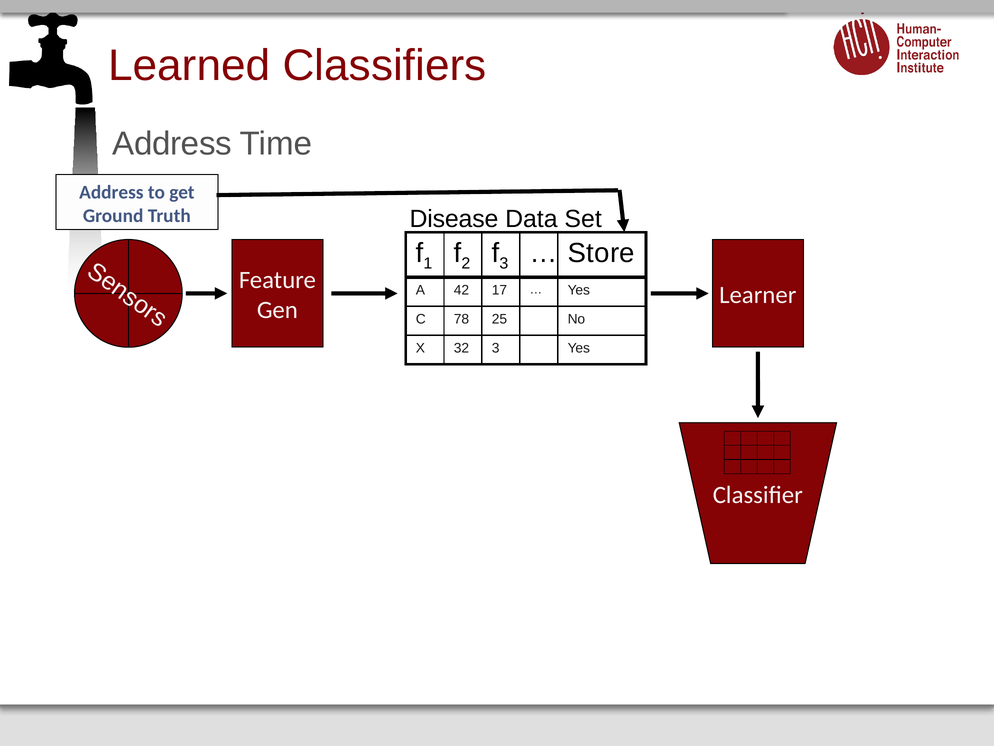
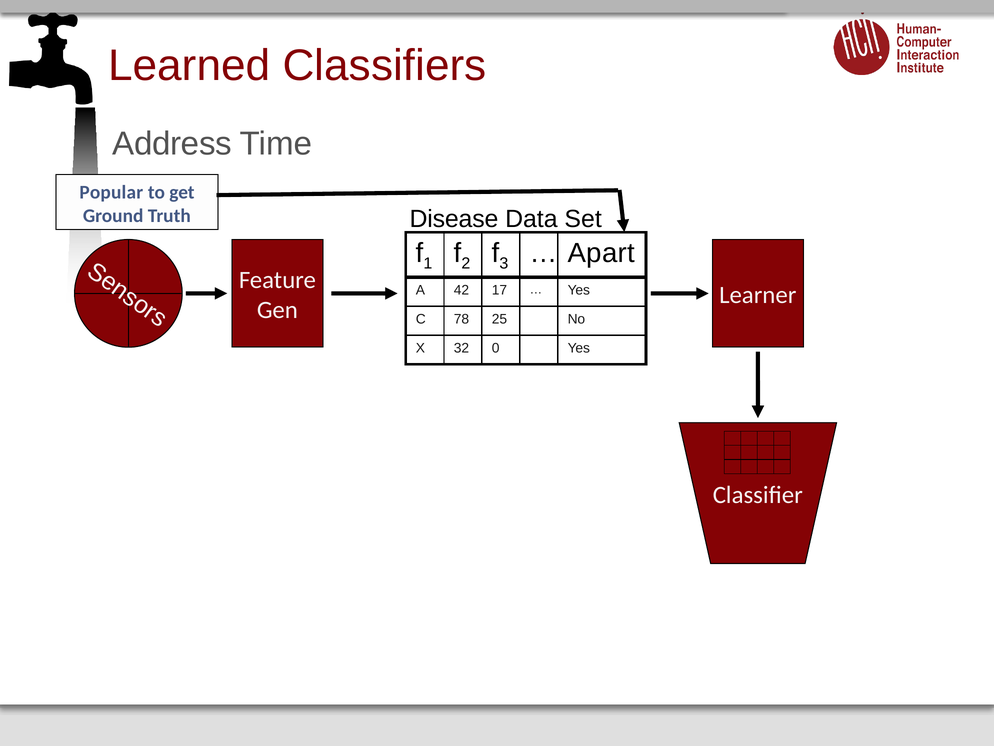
Address: Address -> Popular (111, 192)
Store: Store -> Apart (601, 253)
32 3: 3 -> 0 (496, 348)
